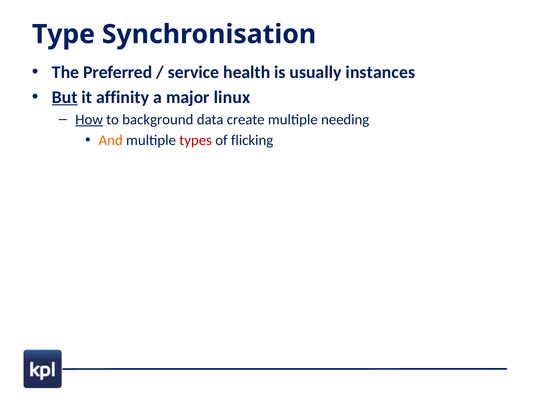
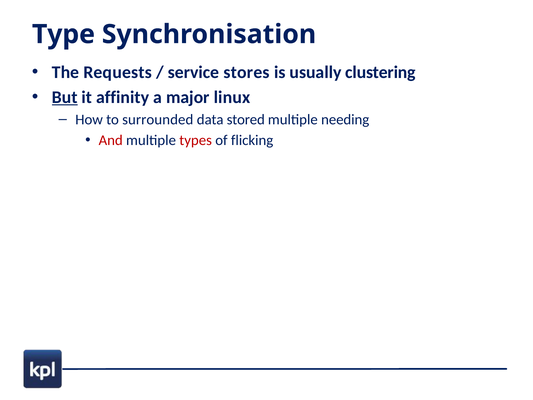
Preferred: Preferred -> Requests (118, 72)
health: health -> stores (247, 72)
instances: instances -> clustering (381, 72)
How underline: present -> none (89, 119)
background: background -> surrounded (158, 119)
create: create -> stored (246, 119)
And colour: orange -> red (111, 140)
